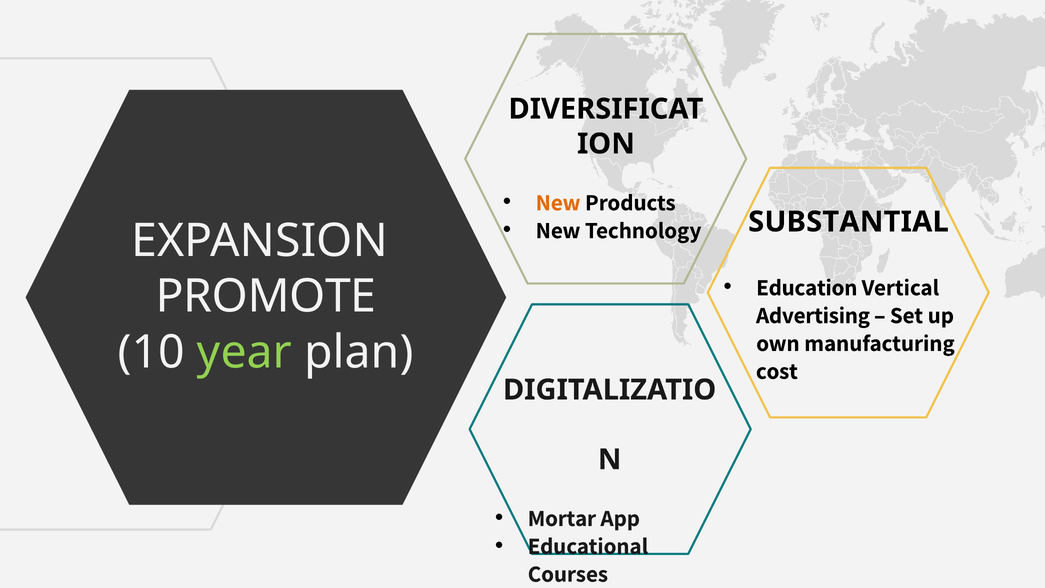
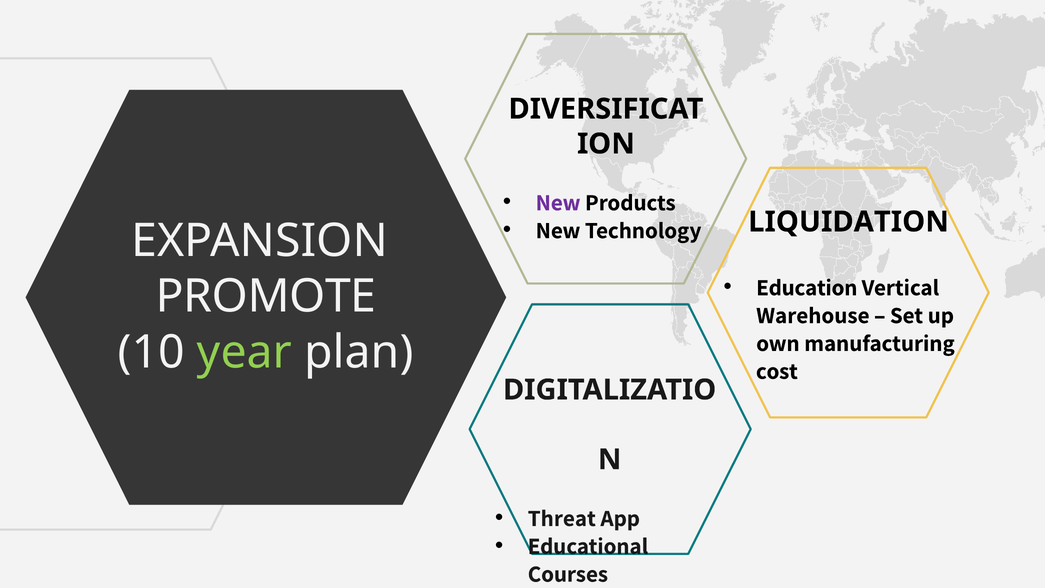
New colour: orange -> purple (558, 203)
SUBSTANTIAL: SUBSTANTIAL -> LIQUIDATION (849, 222)
Advertising: Advertising -> Warehouse (813, 315)
Mortar: Mortar -> Threat (562, 518)
